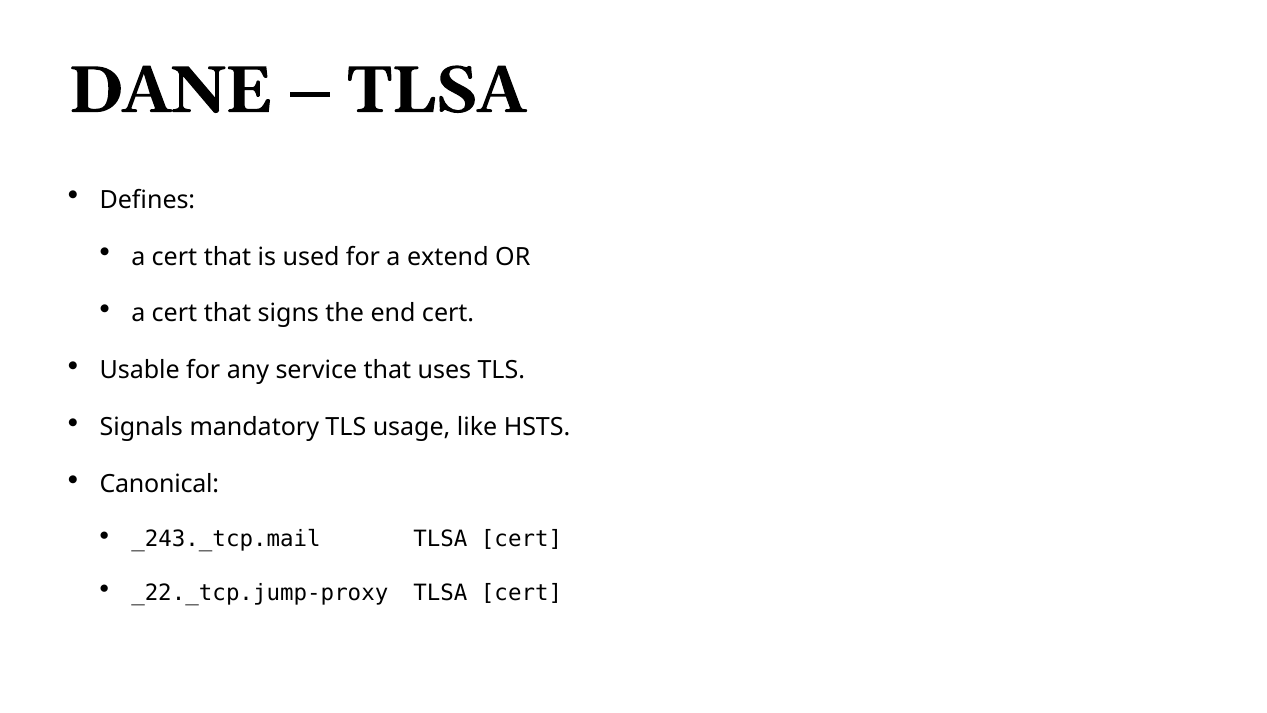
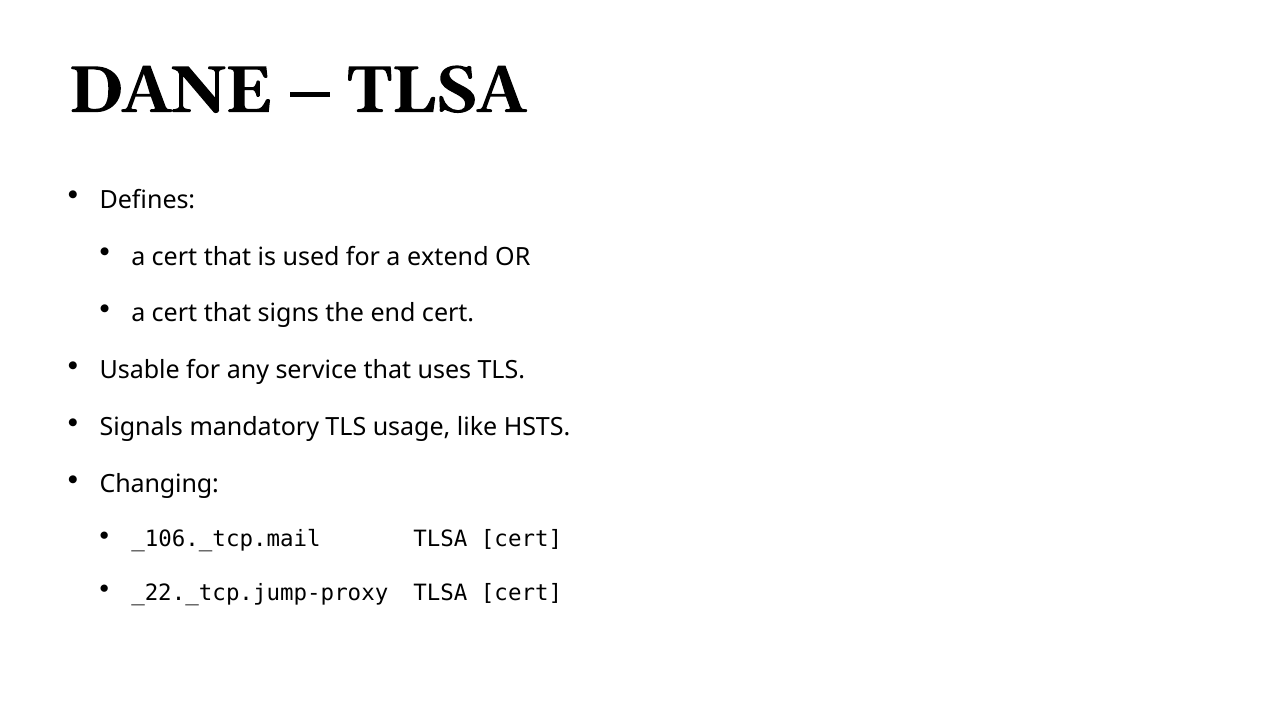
Canonical: Canonical -> Changing (159, 484)
_243._tcp.mail: _243._tcp.mail -> _106._tcp.mail (226, 539)
